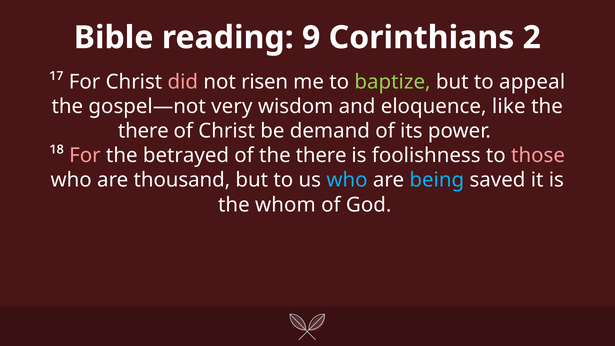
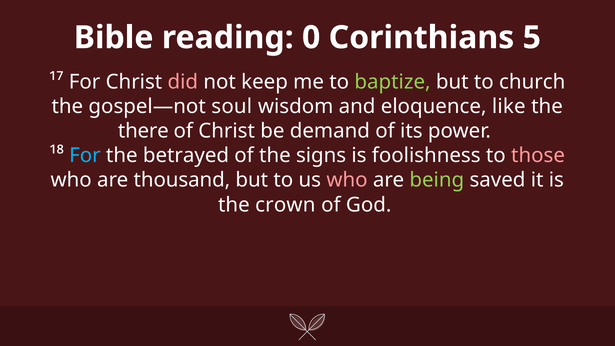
9: 9 -> 0 (311, 38)
2: 2 -> 5 (532, 38)
risen: risen -> keep (265, 82)
appeal: appeal -> church (532, 82)
very: very -> soul (232, 106)
For colour: pink -> light blue (85, 156)
of the there: there -> signs (321, 156)
who colour: light blue -> pink (347, 180)
being colour: light blue -> light green (437, 180)
whom: whom -> crown (285, 205)
